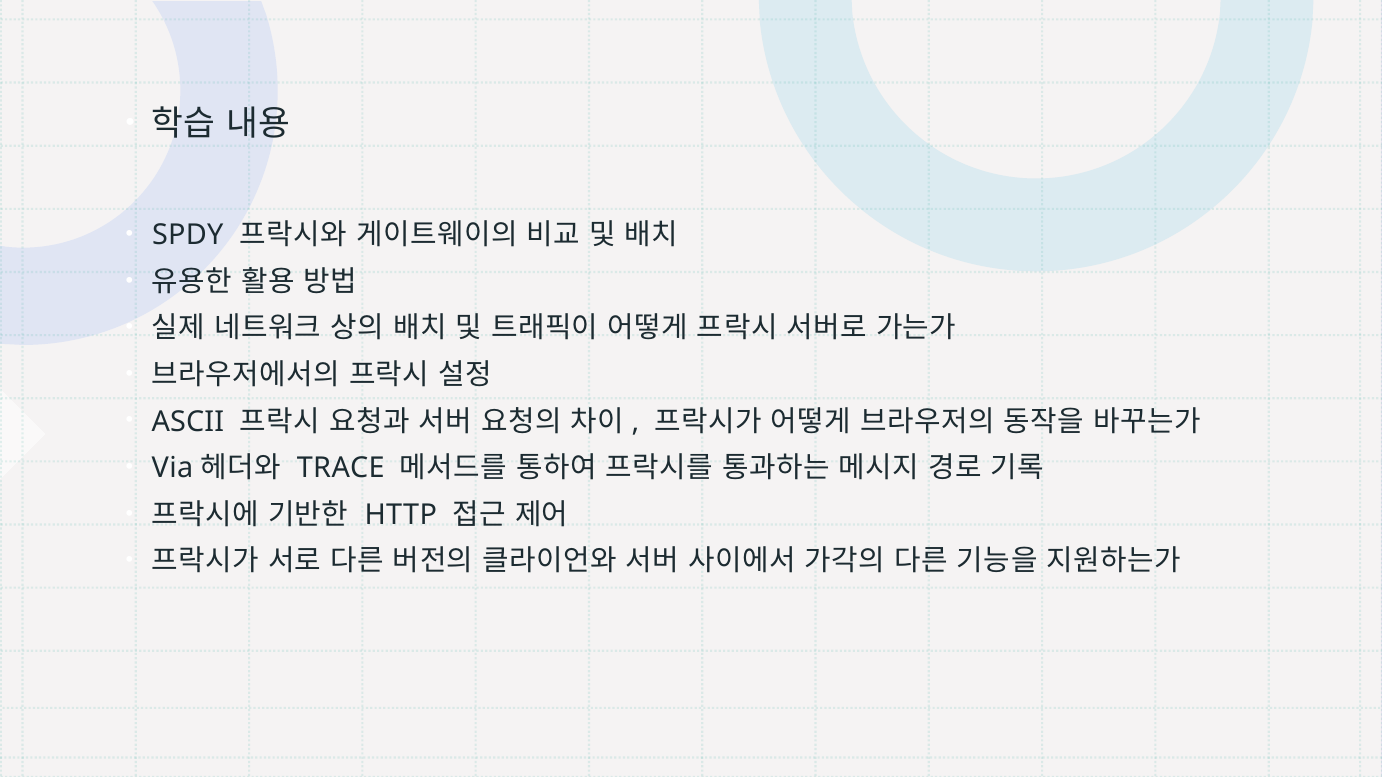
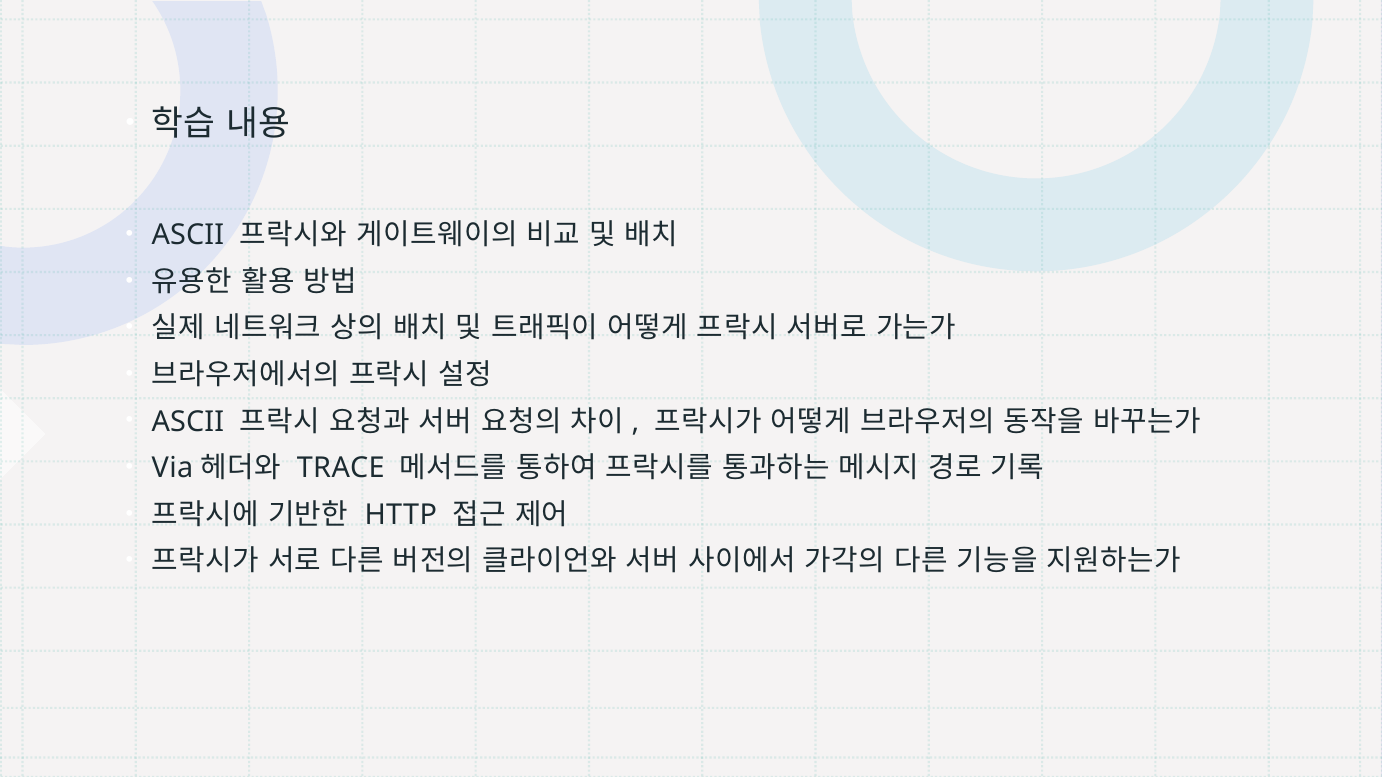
SPDY: SPDY -> ASCII (188, 235)
